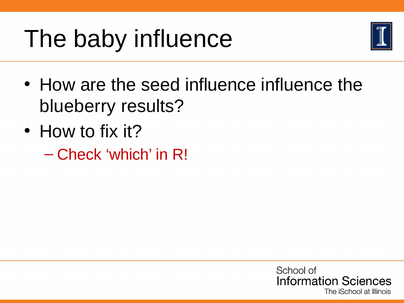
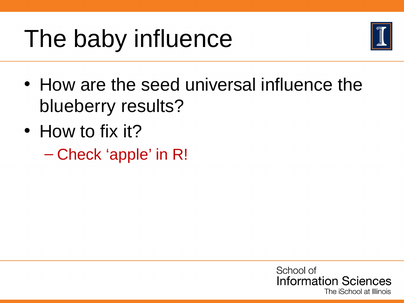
seed influence: influence -> universal (221, 85)
which: which -> apple (129, 155)
